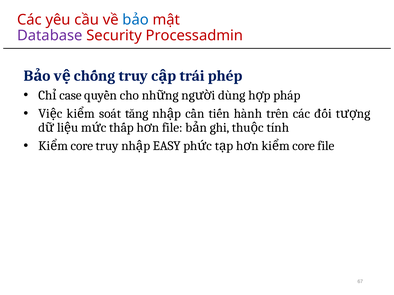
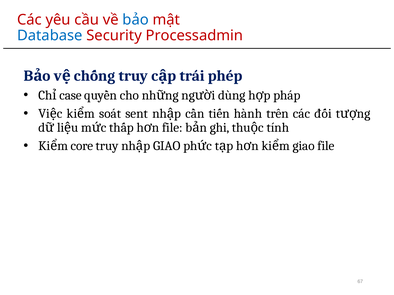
Database colour: purple -> blue (50, 36)
tăng: tăng -> sent (137, 114)
EASY: EASY -> GIAO (167, 146)
core: core -> giao (304, 146)
